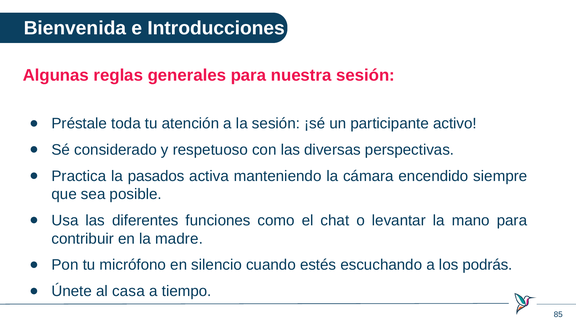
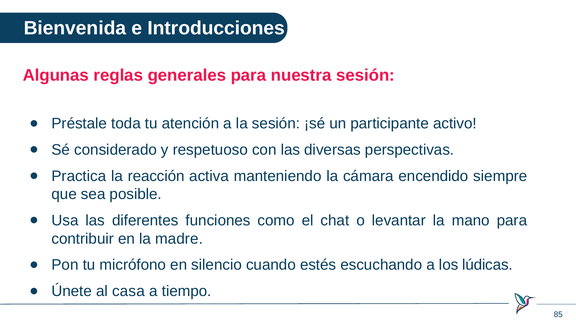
pasados: pasados -> reacción (156, 176)
podrás: podrás -> lúdicas (488, 265)
